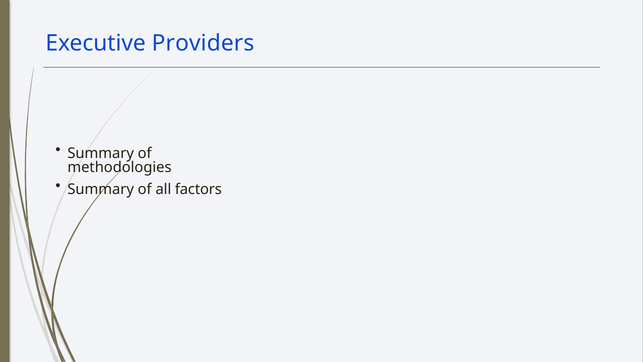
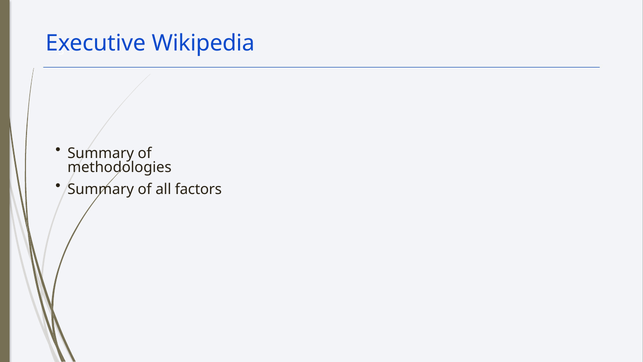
Providers: Providers -> Wikipedia (203, 43)
